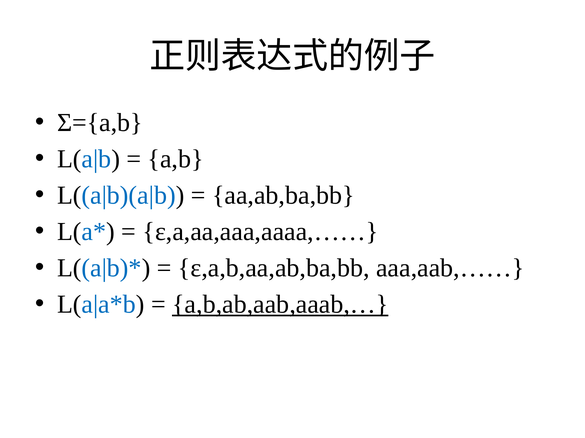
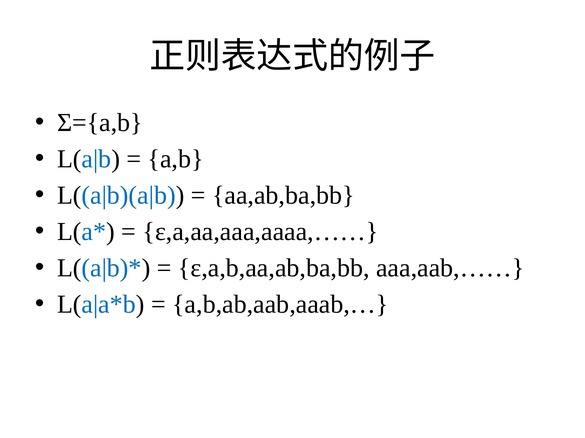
a,b,ab,aab,aaab,… underline: present -> none (280, 305)
